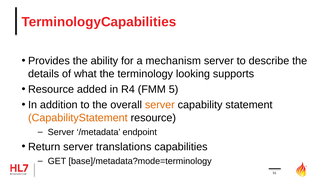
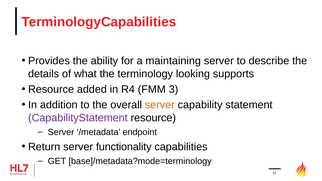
mechanism: mechanism -> maintaining (173, 61)
5: 5 -> 3 (174, 89)
CapabilityStatement colour: orange -> purple (78, 118)
translations: translations -> functionality (124, 147)
